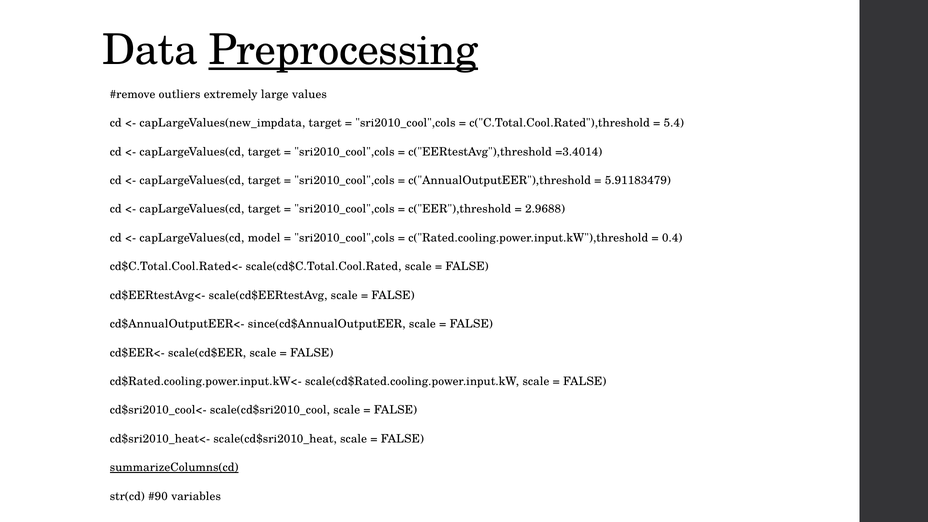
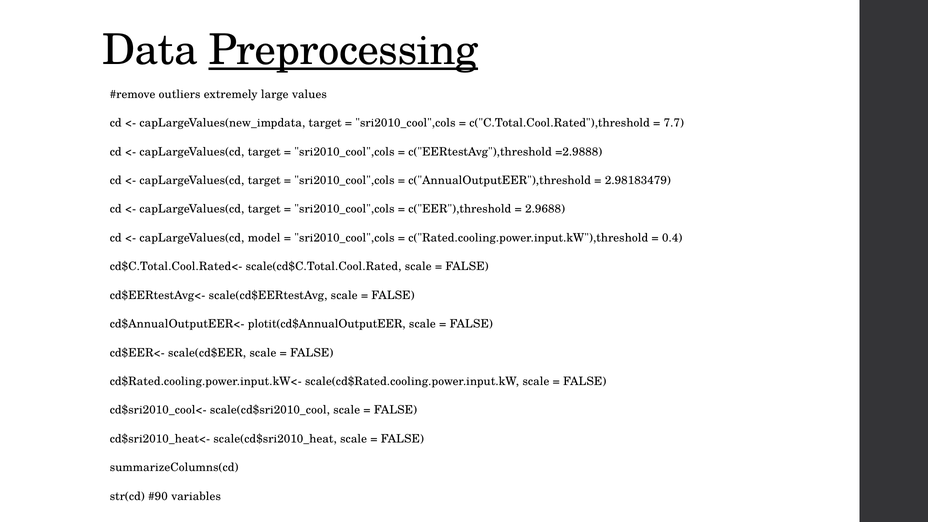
5.4: 5.4 -> 7.7 (674, 123)
=3.4014: =3.4014 -> =2.9888 (579, 152)
5.91183479: 5.91183479 -> 2.98183479 (638, 180)
since(cd$AnnualOutputEER: since(cd$AnnualOutputEER -> plotit(cd$AnnualOutputEER (327, 324)
summarizeColumns(cd underline: present -> none (174, 468)
